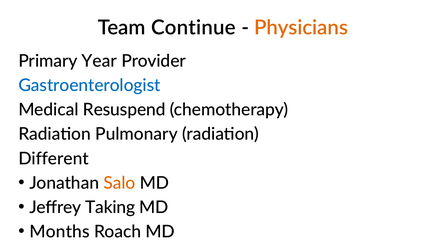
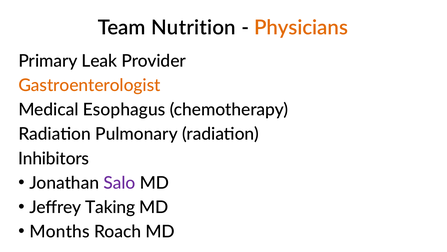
Continue: Continue -> Nutrition (193, 28)
Year: Year -> Leak (99, 61)
Gastroenterologist colour: blue -> orange (89, 85)
Resuspend: Resuspend -> Esophagus (124, 110)
Different: Different -> Inhibitors (54, 158)
Salo colour: orange -> purple (119, 183)
